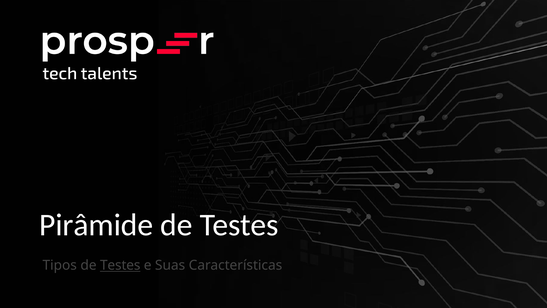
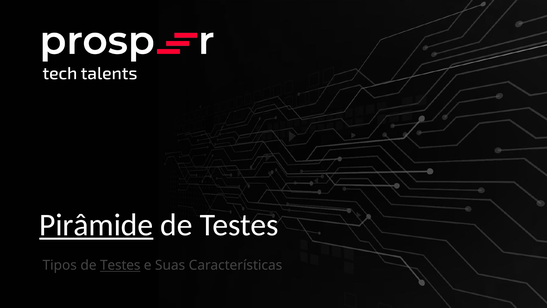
Pirâmide underline: none -> present (96, 225)
